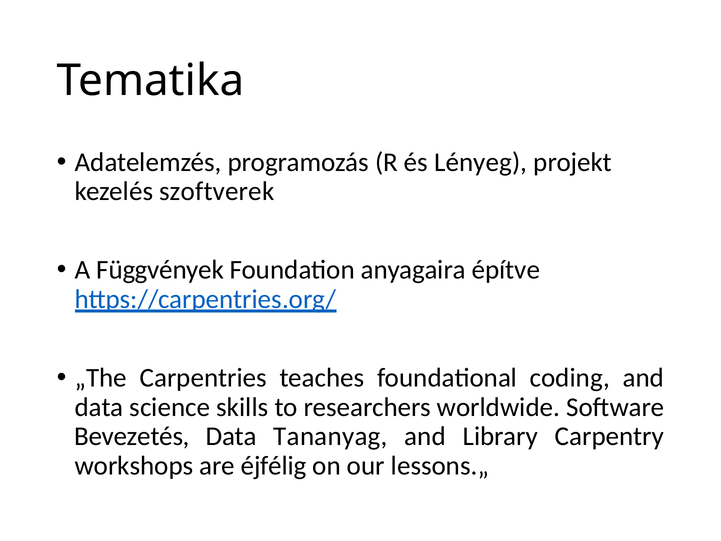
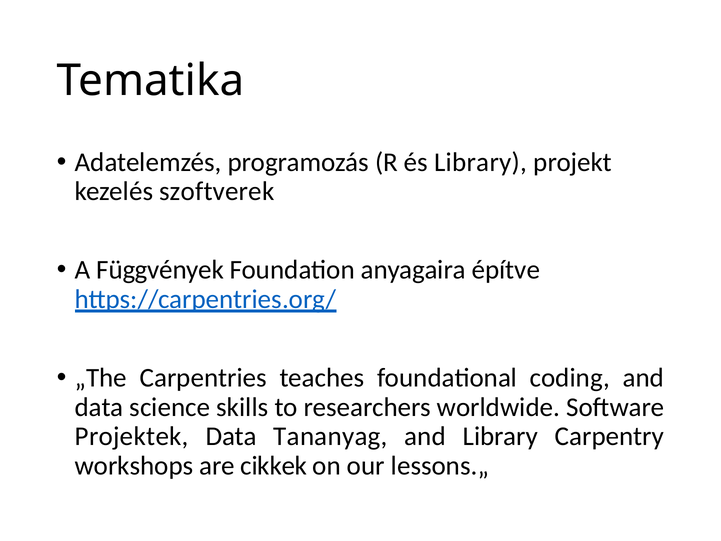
és Lényeg: Lényeg -> Library (481, 162)
Bevezetés: Bevezetés -> Projektek (132, 436)
éjfélig: éjfélig -> cikkek (274, 466)
